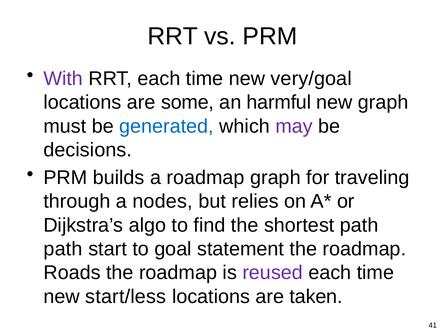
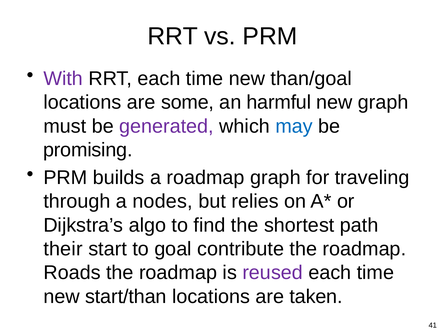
very/goal: very/goal -> than/goal (311, 79)
generated colour: blue -> purple (167, 126)
may colour: purple -> blue (294, 126)
decisions: decisions -> promising (88, 150)
path: path -> their (63, 249)
statement: statement -> contribute (241, 249)
start/less: start/less -> start/than (126, 296)
